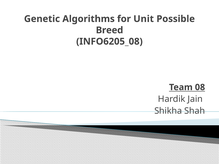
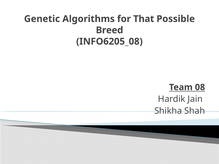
Unit: Unit -> That (144, 19)
